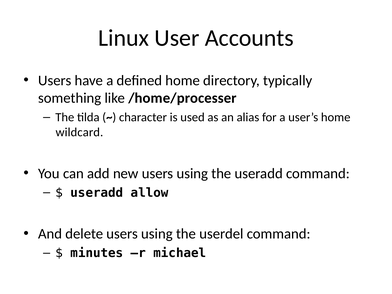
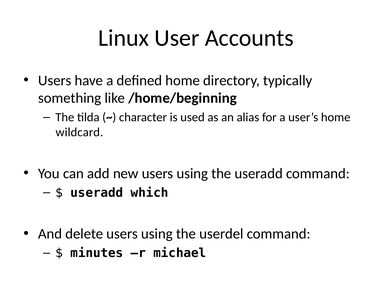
/home/processer: /home/processer -> /home/beginning (183, 98)
allow: allow -> which (150, 193)
